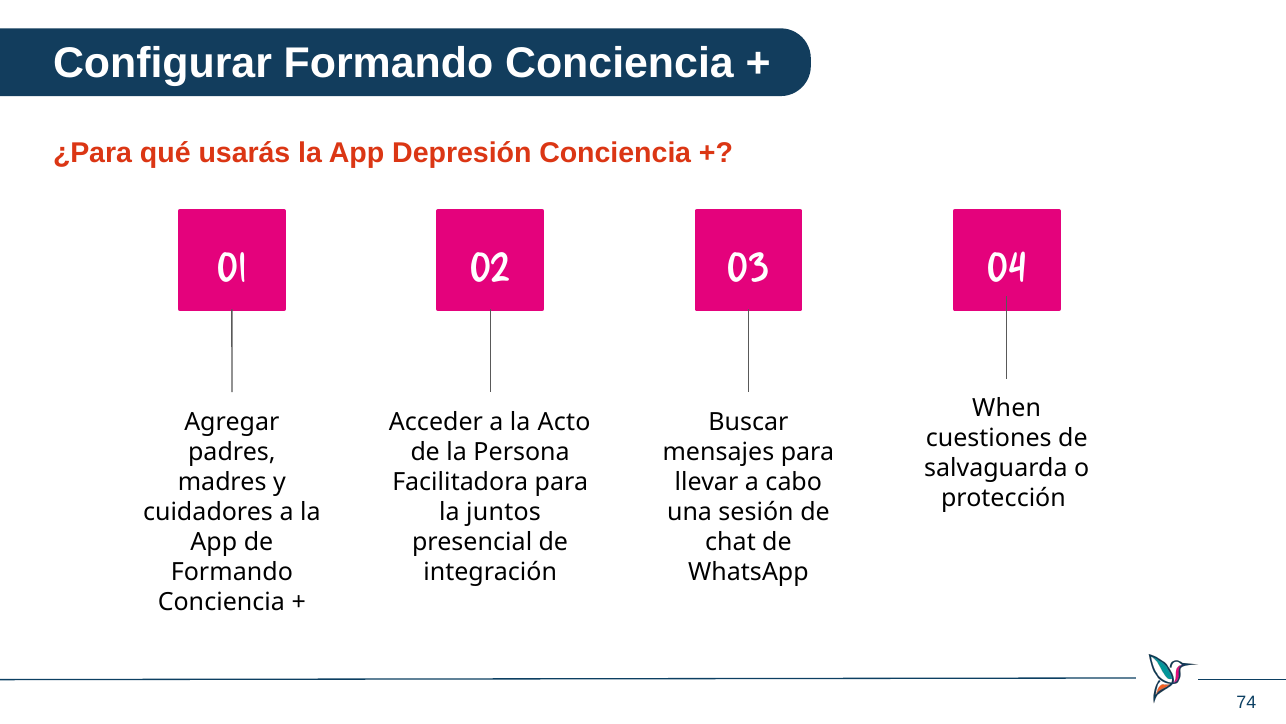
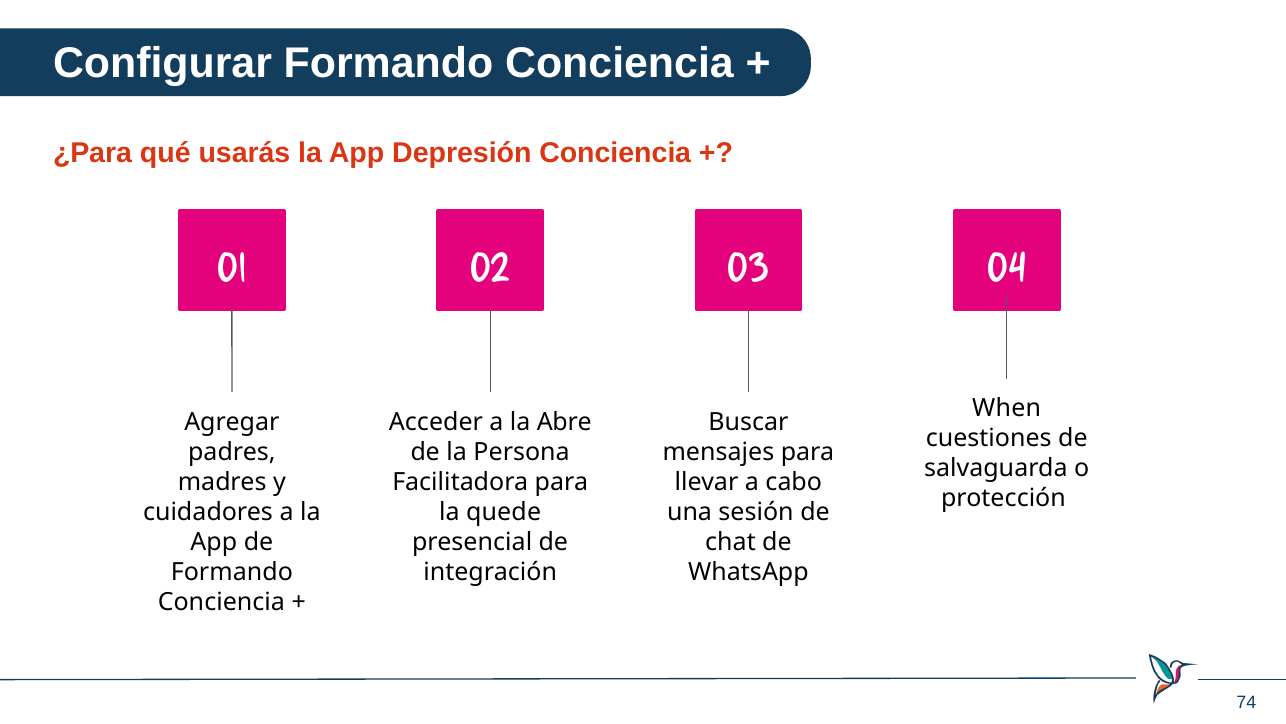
Acto: Acto -> Abre (564, 421)
juntos: juntos -> quede (504, 511)
